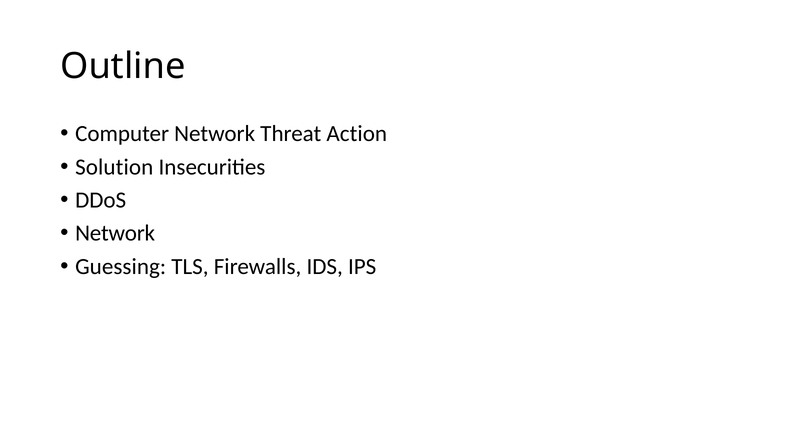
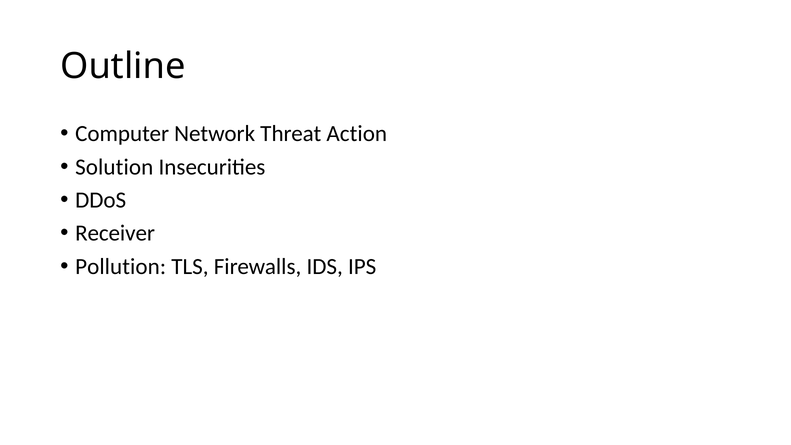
Network: Network -> Receiver (115, 233)
Guessing: Guessing -> Pollution (121, 266)
